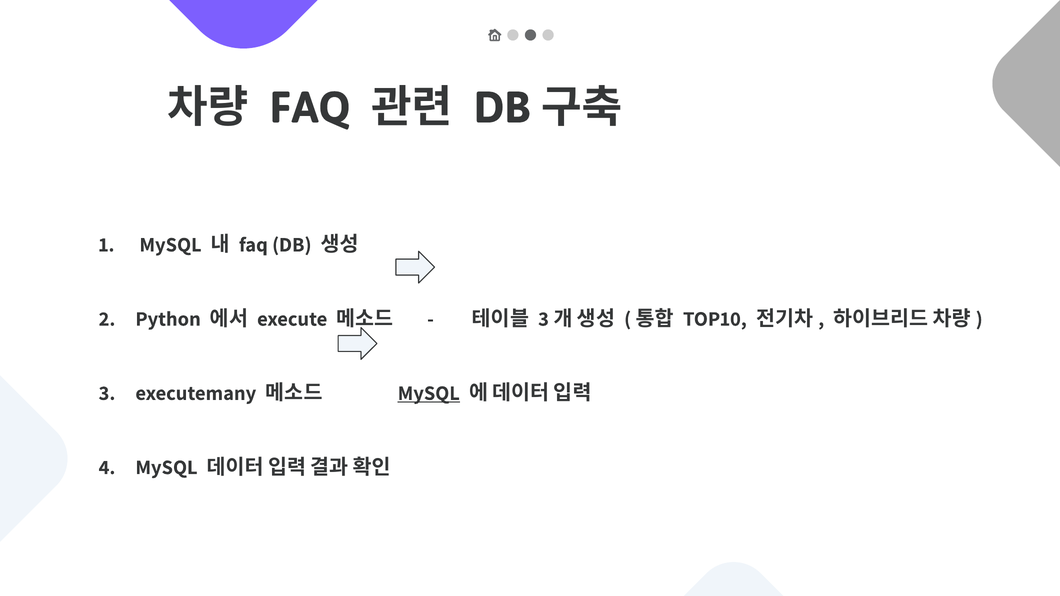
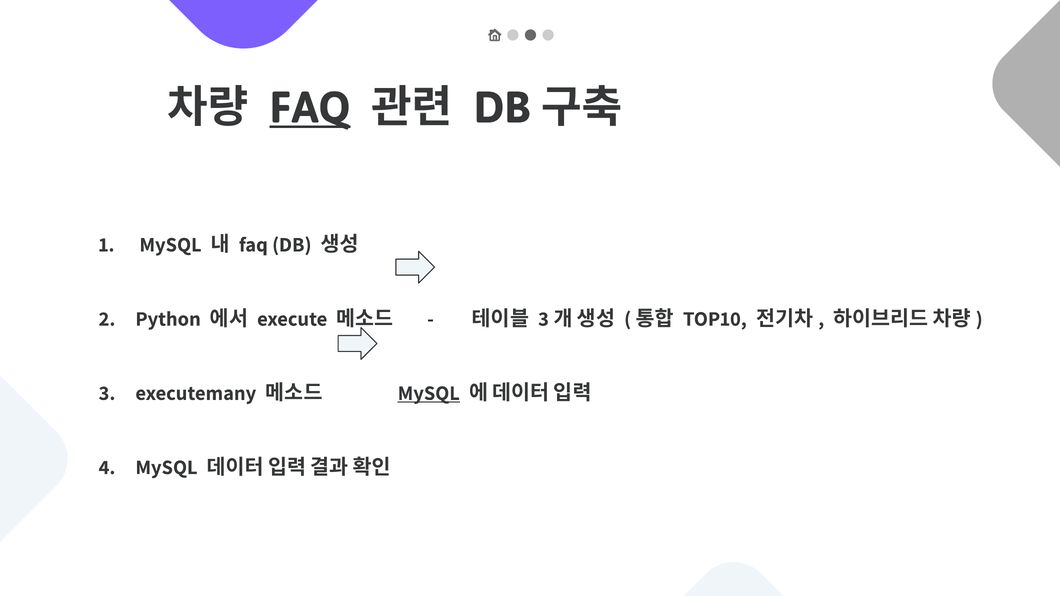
FAQ underline: none -> present (310, 108)
